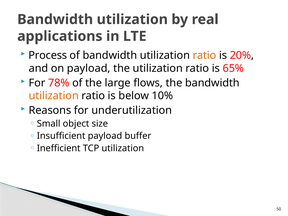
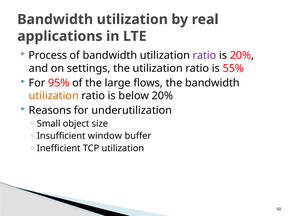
ratio colour: orange -> purple (204, 55)
on payload: payload -> settings (89, 68)
65%: 65% -> 55% (233, 68)
78%: 78% -> 95% (59, 83)
below 10%: 10% -> 20% (162, 96)
Insufficient payload: payload -> window (105, 136)
